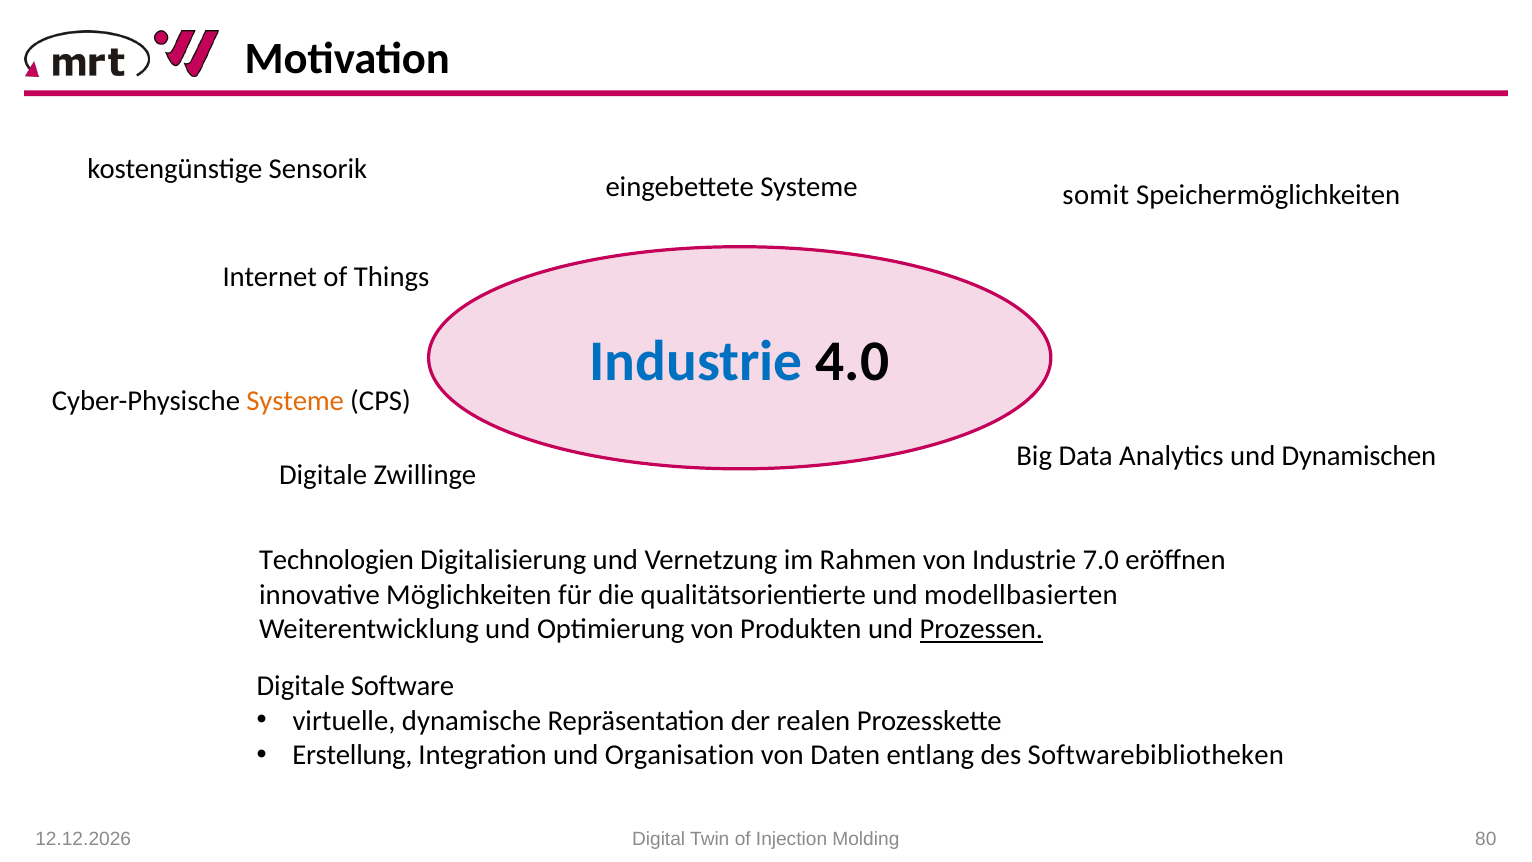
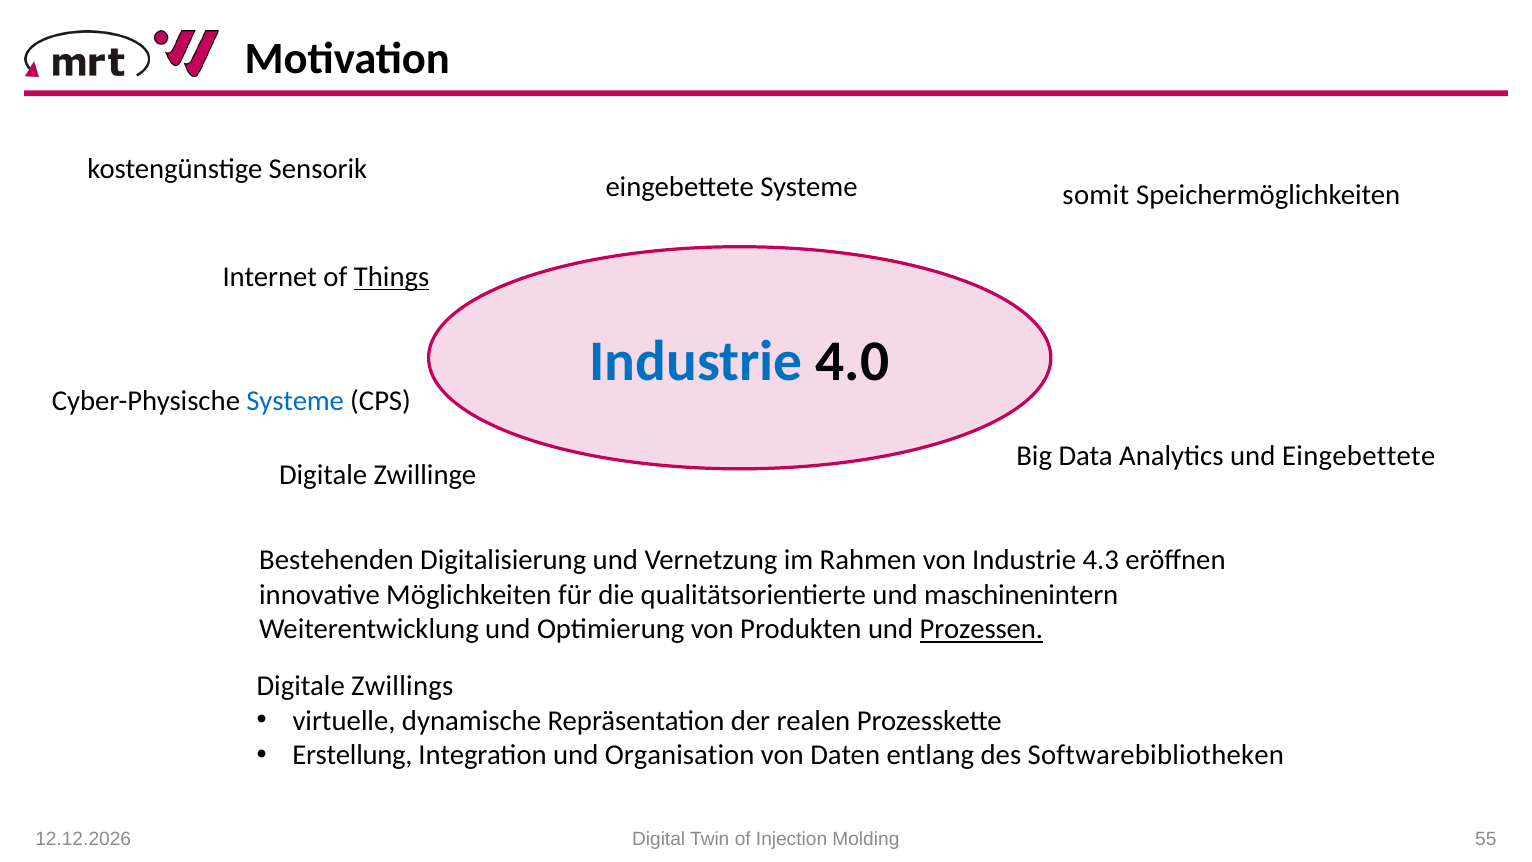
Things underline: none -> present (392, 277)
Systeme colour: orange -> blue (295, 401)
und Dynamischen: Dynamischen -> Eingebettete (1359, 456)
Technologien: Technologien -> Bestehenden (336, 560)
7.0: 7.0 -> 4.3 (1101, 560)
modellbasierten: modellbasierten -> maschinenintern (1021, 595)
Software: Software -> Zwillings (402, 686)
80: 80 -> 55 (1486, 839)
